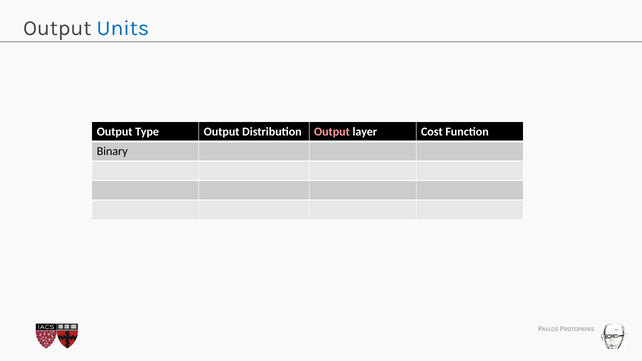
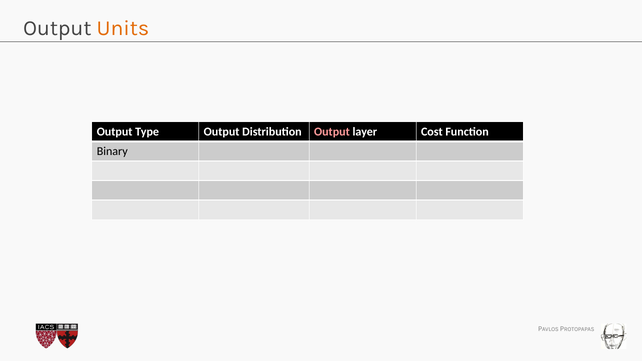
Units colour: blue -> orange (123, 28)
